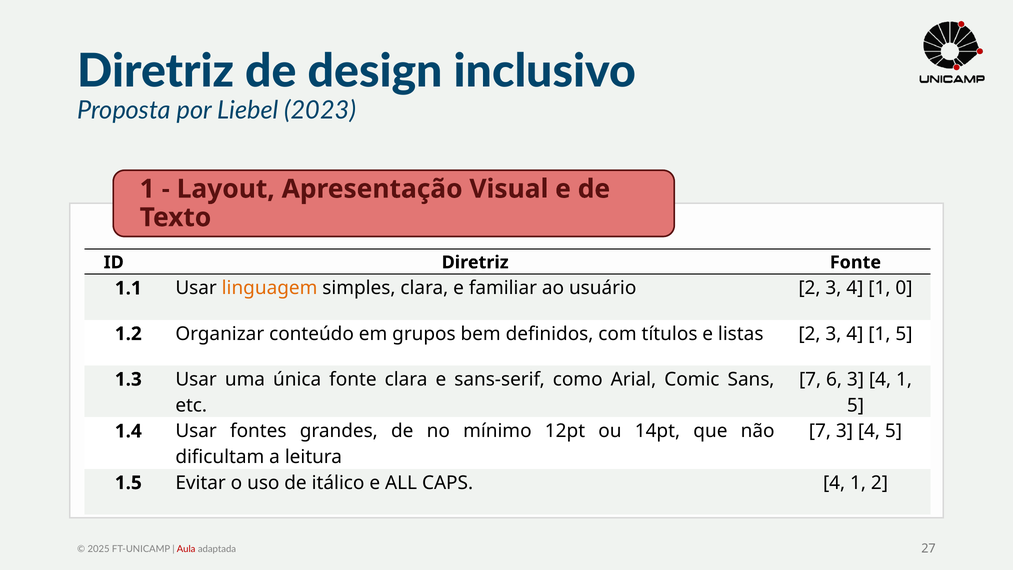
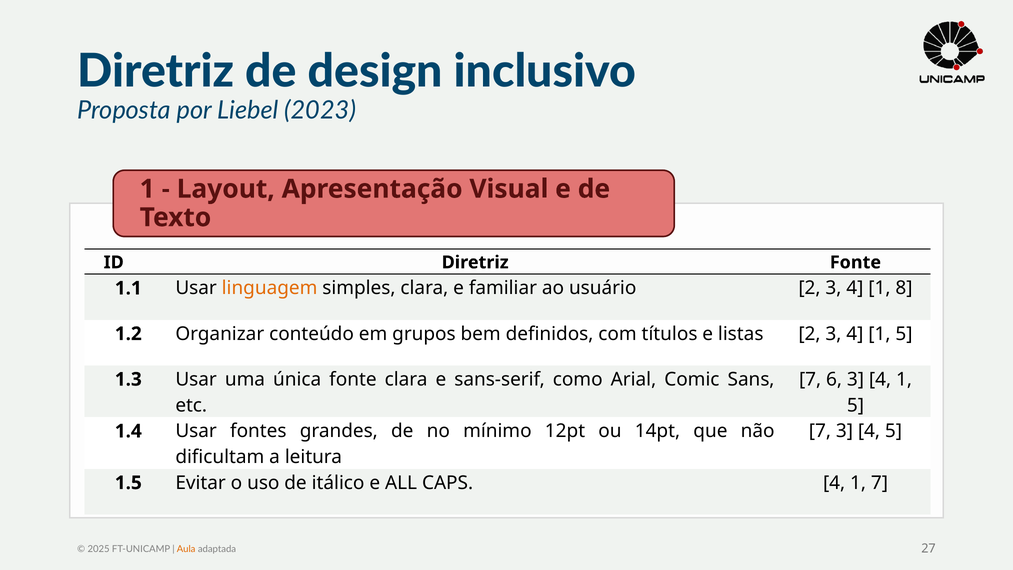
0: 0 -> 8 (904, 288)
1 2: 2 -> 7 (880, 483)
Aula colour: red -> orange (186, 549)
